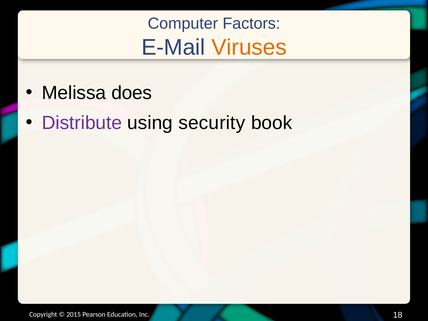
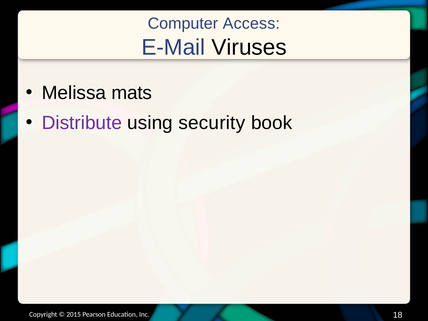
Factors: Factors -> Access (251, 24)
Viruses colour: orange -> black (249, 47)
does: does -> mats (132, 93)
